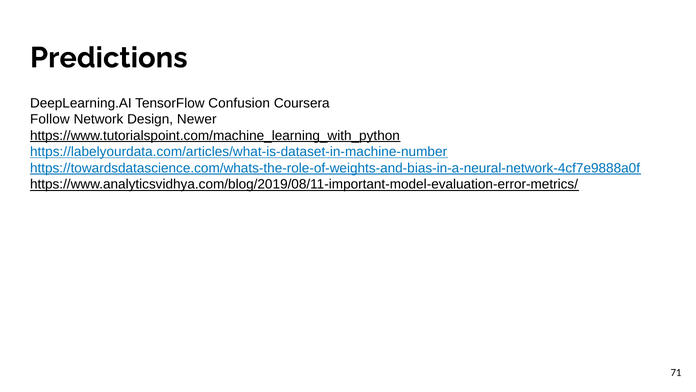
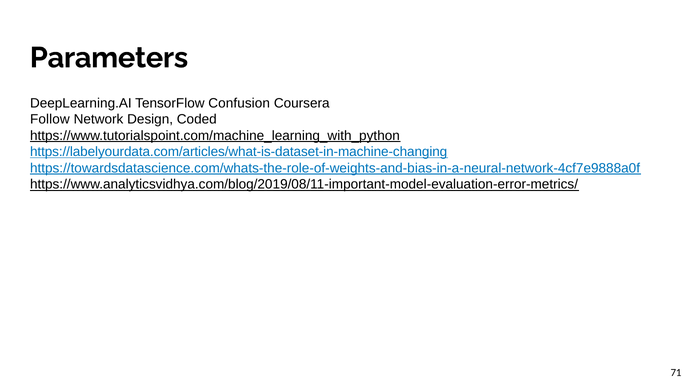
Predictions: Predictions -> Parameters (109, 58)
Newer: Newer -> Coded (197, 119)
https://labelyourdata.com/articles/what-is-dataset-in-machine-number: https://labelyourdata.com/articles/what-is-dataset-in-machine-number -> https://labelyourdata.com/articles/what-is-dataset-in-machine-changing (239, 152)
